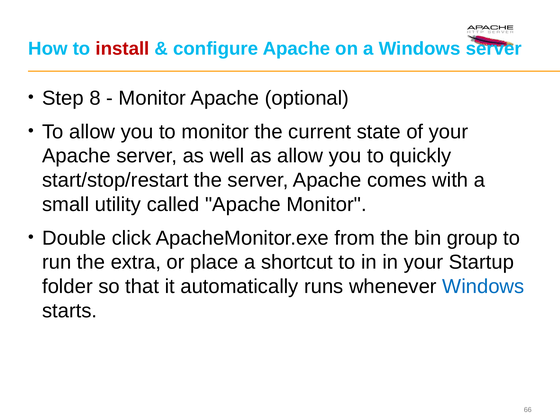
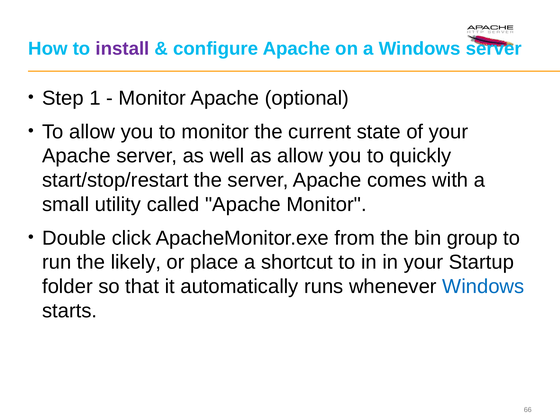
install colour: red -> purple (122, 49)
8: 8 -> 1 (95, 98)
extra: extra -> likely (136, 262)
